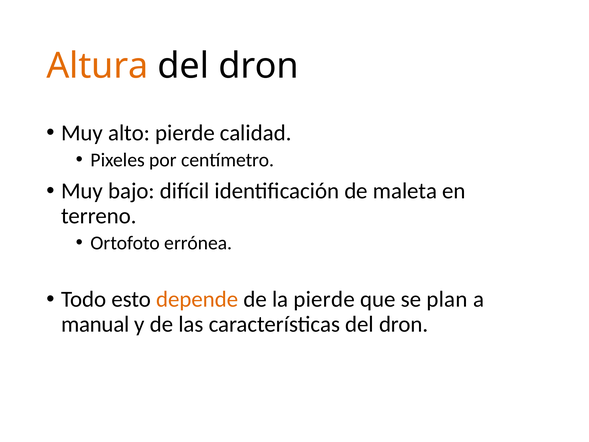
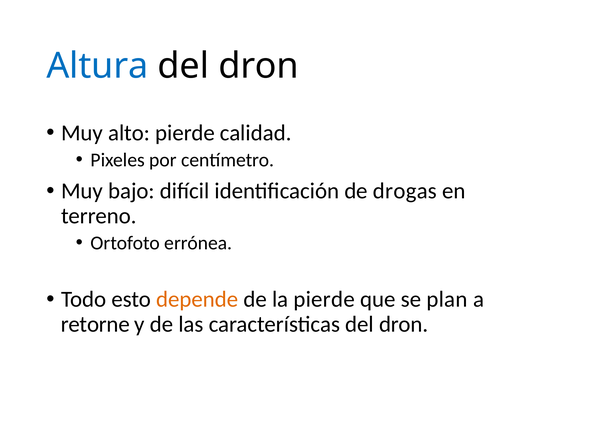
Altura colour: orange -> blue (97, 66)
maleta: maleta -> drogas (405, 191)
manual: manual -> retorne (95, 324)
